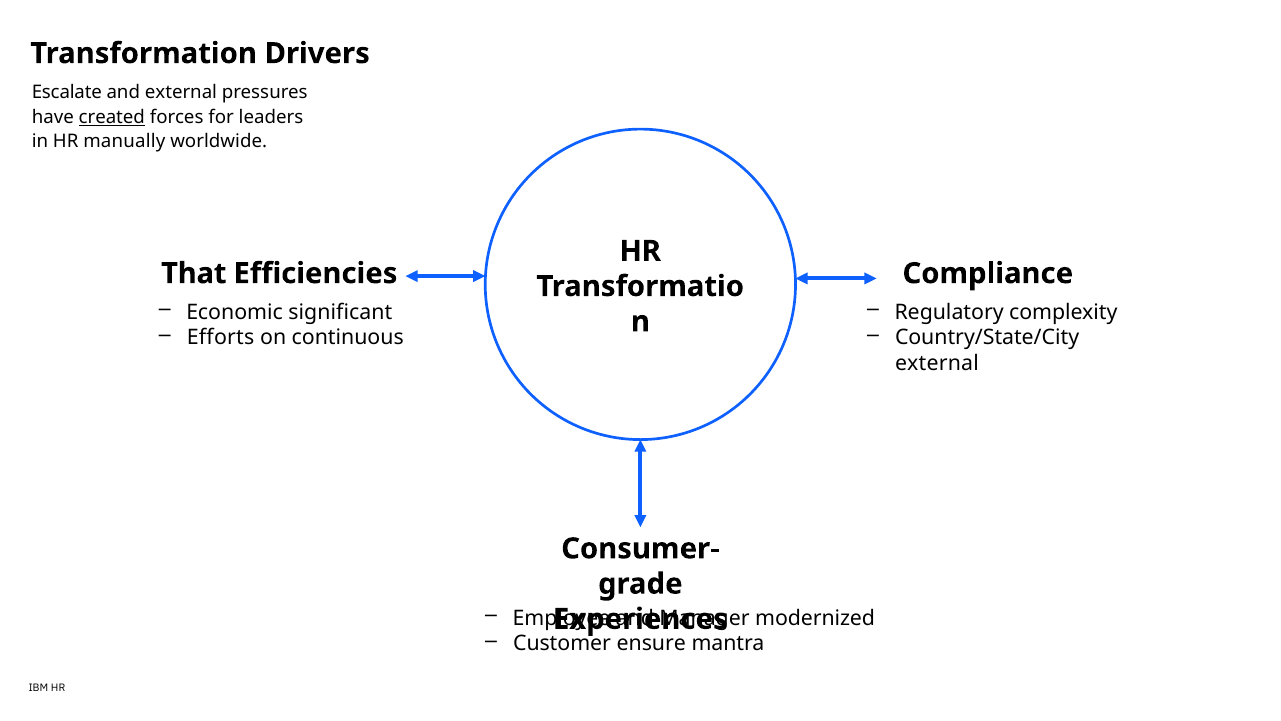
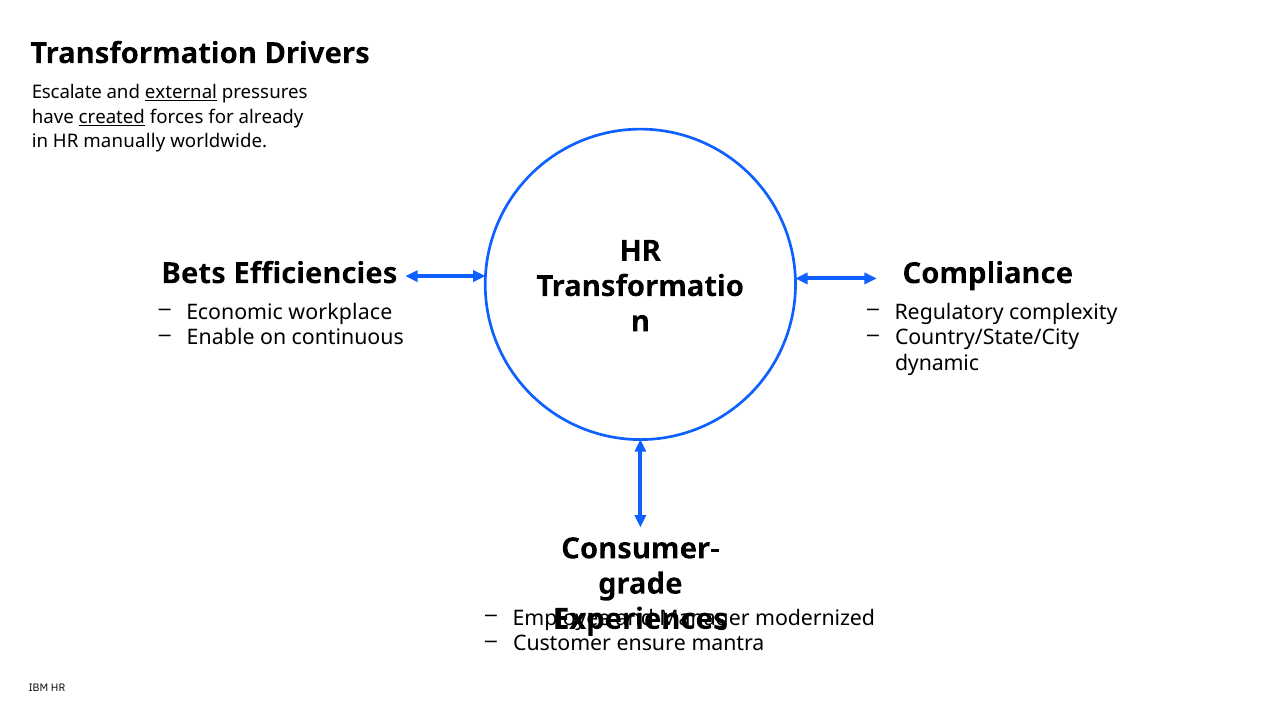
external underline: none -> present (181, 92)
leaders: leaders -> already (271, 117)
That: That -> Bets (194, 273)
significant: significant -> workplace (340, 312)
Efforts: Efforts -> Enable (221, 337)
external: external -> dynamic (937, 363)
